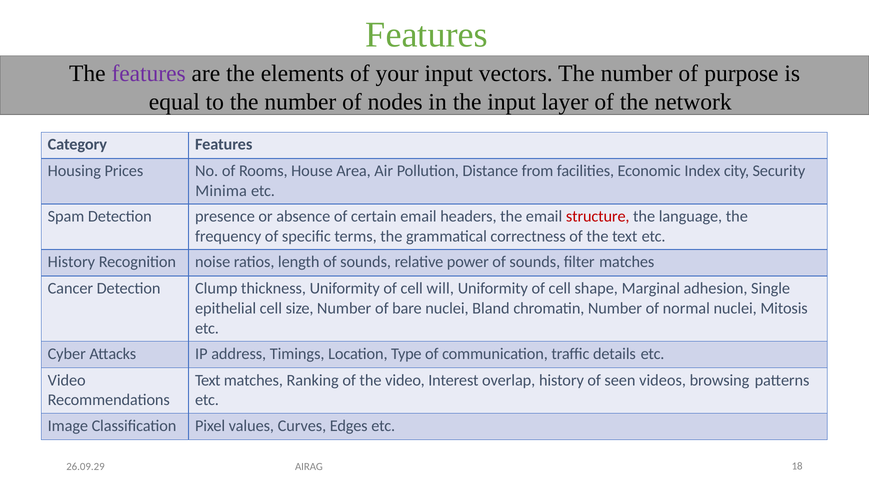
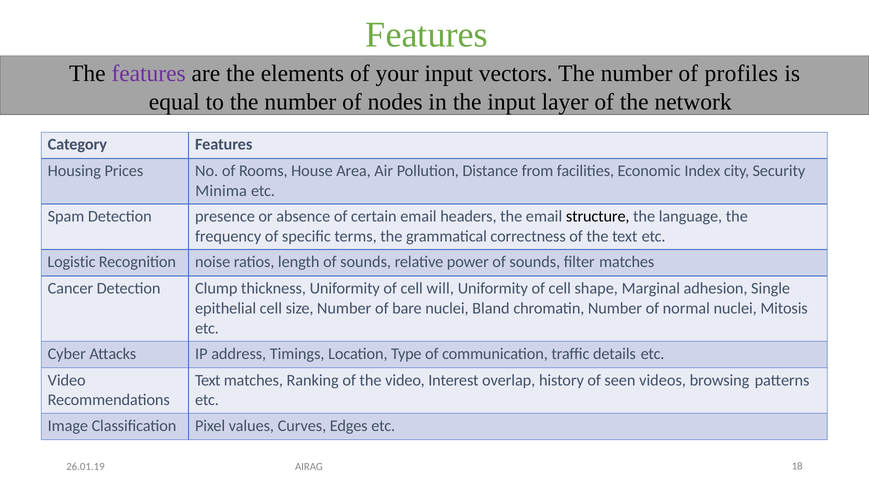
purpose: purpose -> profiles (741, 74)
structure colour: red -> black (598, 216)
History: History -> Logistic (71, 262)
26.09.29: 26.09.29 -> 26.01.19 (85, 466)
